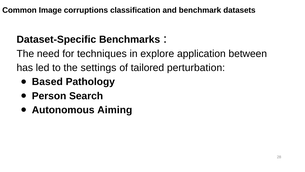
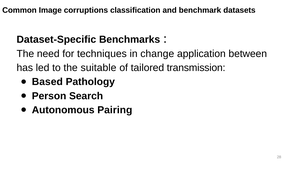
explore: explore -> change (157, 54)
settings: settings -> suitable (99, 68)
perturbation: perturbation -> transmission (196, 68)
Aiming: Aiming -> Pairing (115, 110)
